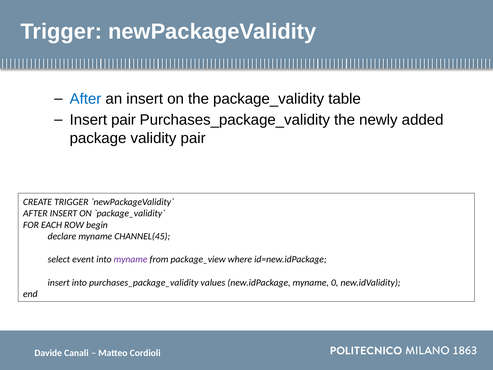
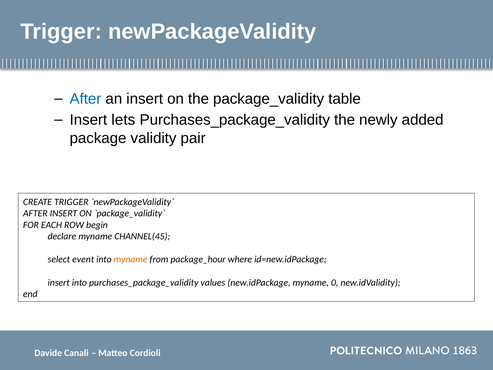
Insert pair: pair -> lets (123, 120)
myname colour: purple -> orange (131, 259)
package_view: package_view -> package_hour (198, 259)
